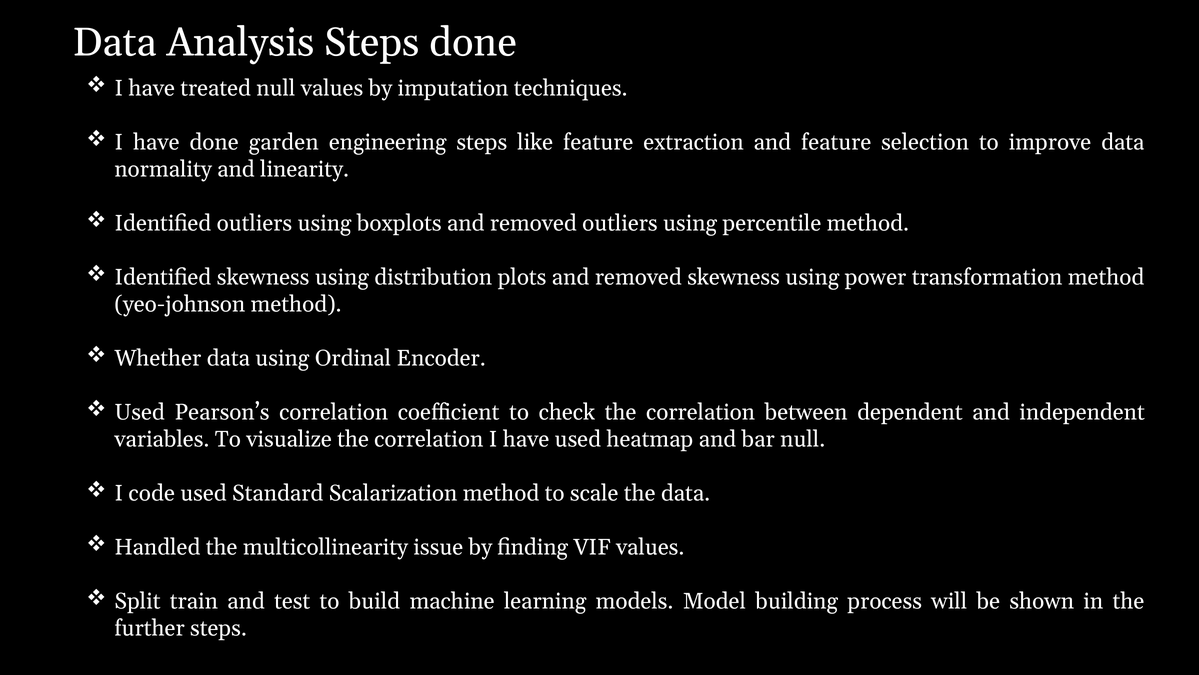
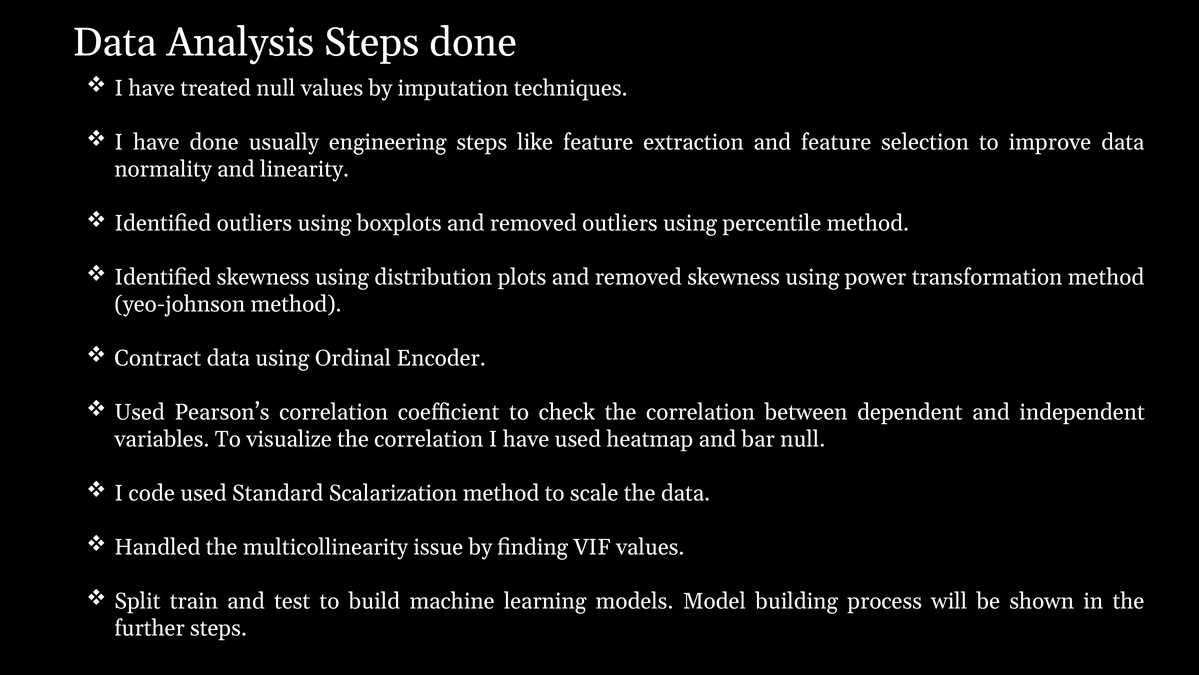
garden: garden -> usually (284, 142)
Whether: Whether -> Contract (158, 358)
